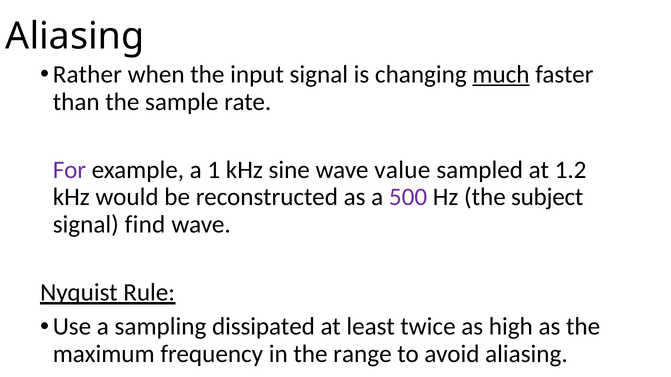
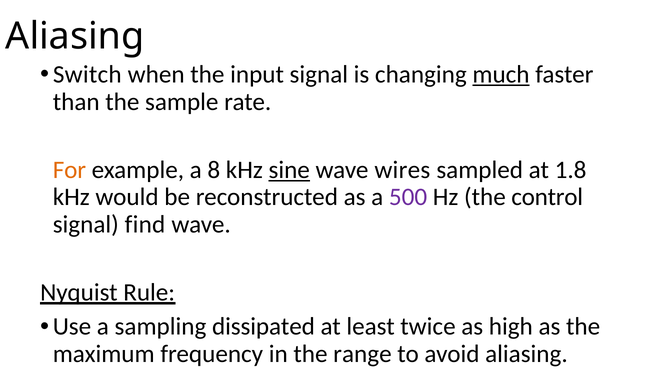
Rather: Rather -> Switch (87, 75)
For colour: purple -> orange (69, 170)
1: 1 -> 8 (214, 170)
sine underline: none -> present (289, 170)
value: value -> wires (402, 170)
1.2: 1.2 -> 1.8 (571, 170)
subject: subject -> control (547, 197)
